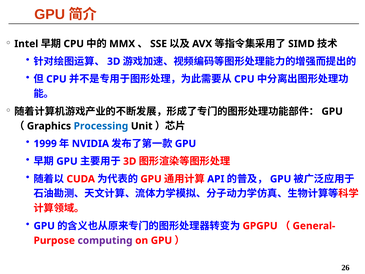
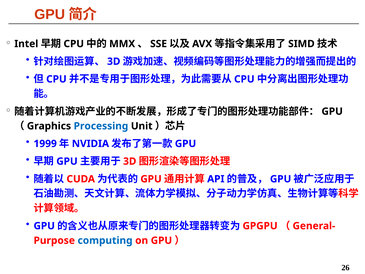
computing colour: purple -> blue (105, 240)
